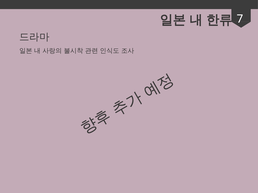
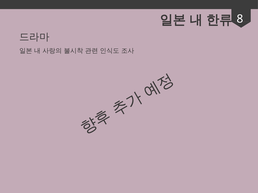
7: 7 -> 8 (240, 19)
